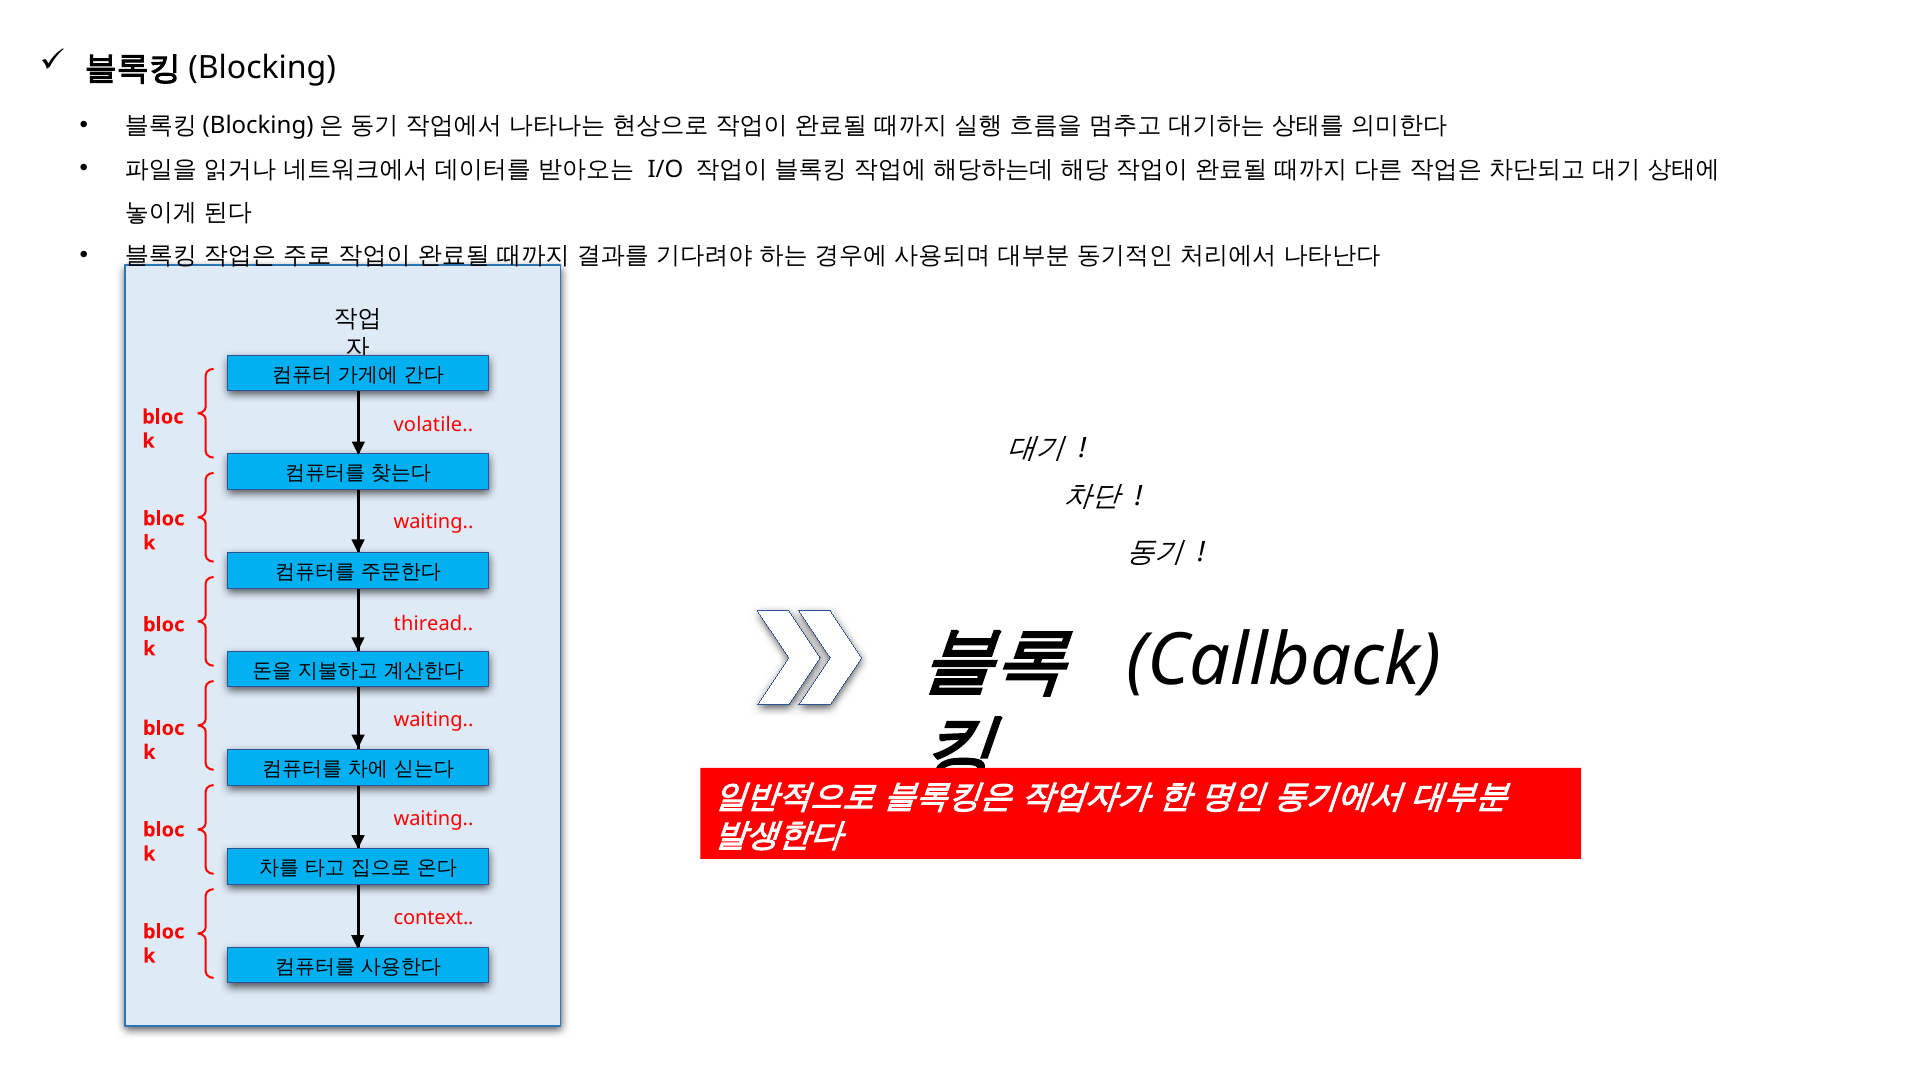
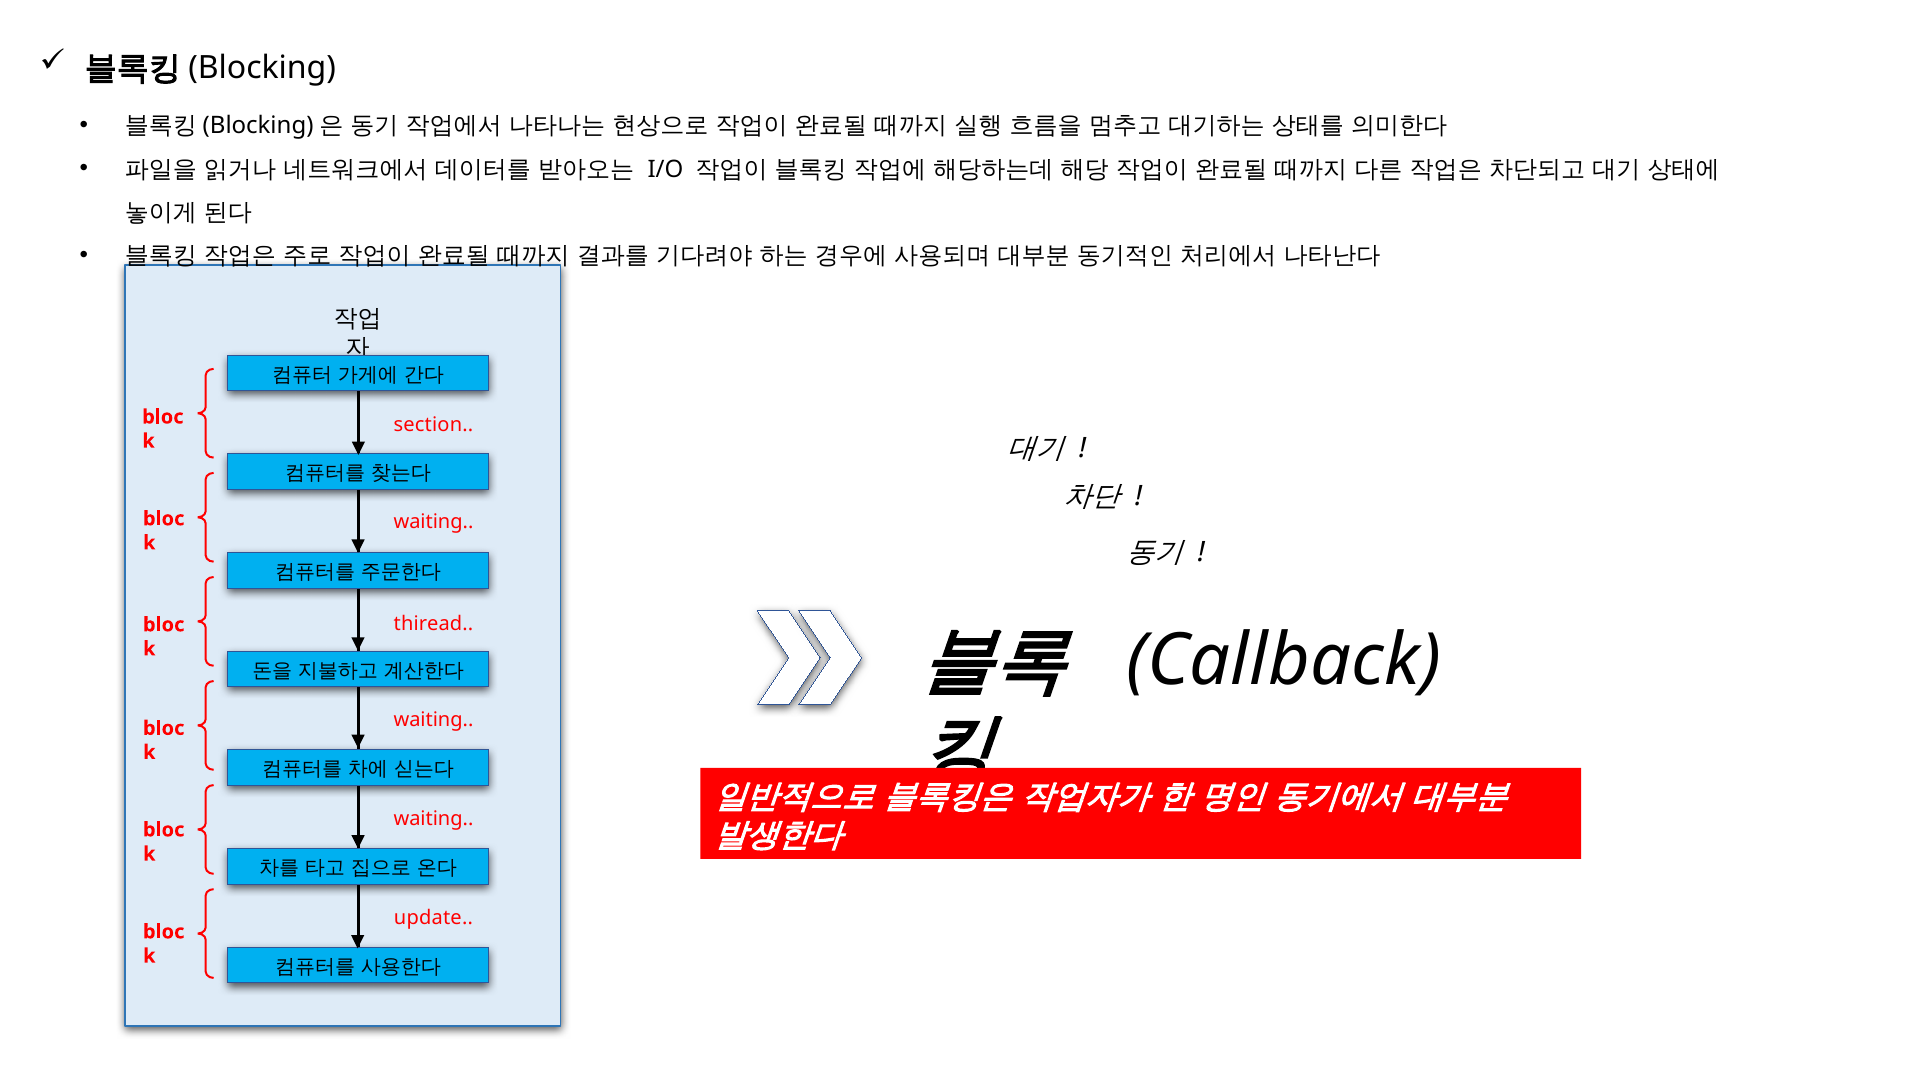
volatile: volatile -> section (433, 425)
context: context -> update (433, 918)
